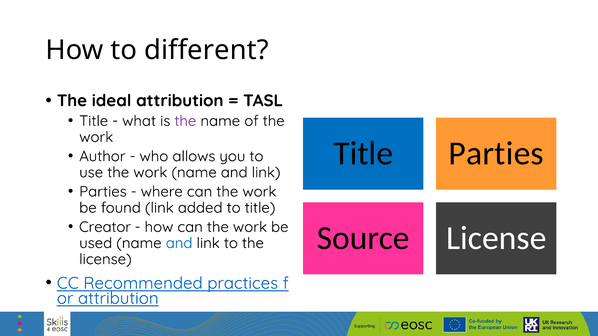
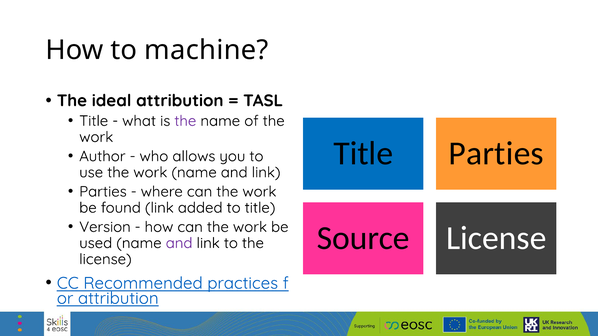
different: different -> machine (206, 50)
Creator: Creator -> Version (105, 227)
and colour: blue -> purple (179, 243)
